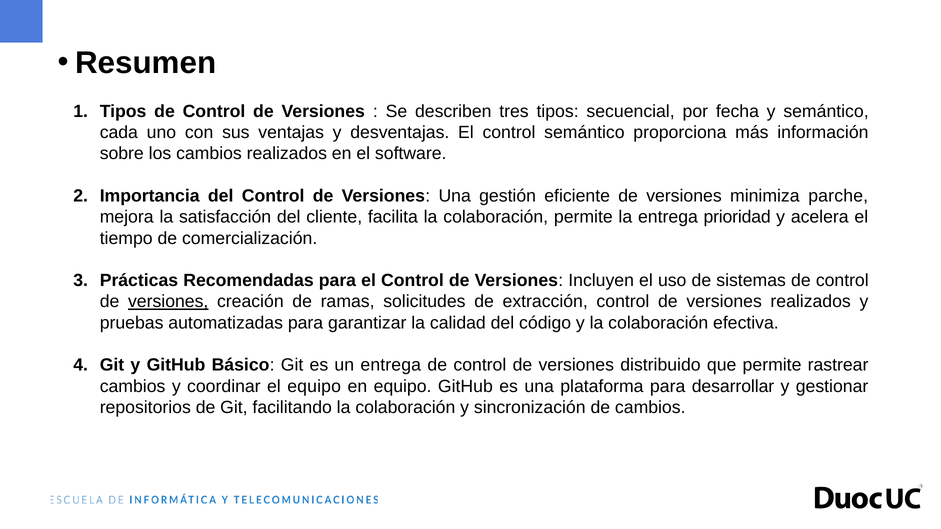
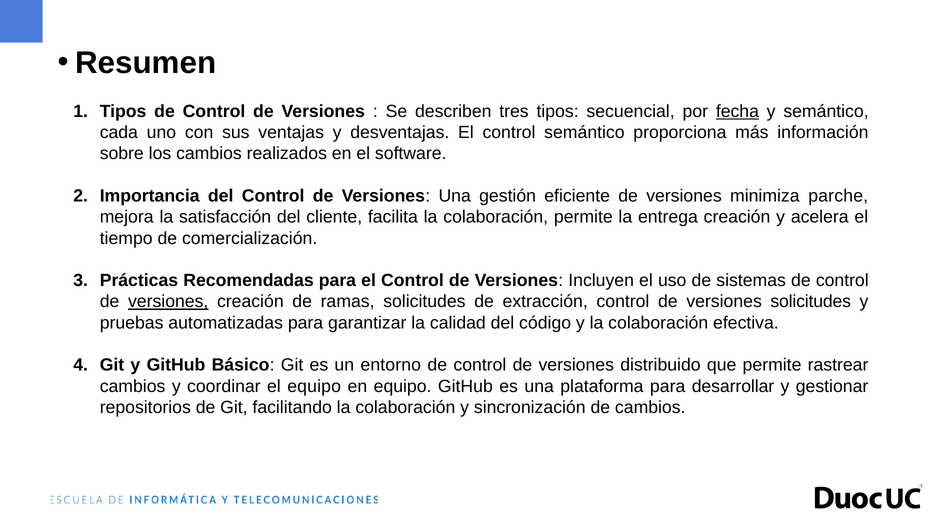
fecha underline: none -> present (737, 111)
entrega prioridad: prioridad -> creación (737, 217)
versiones realizados: realizados -> solicitudes (811, 302)
un entrega: entrega -> entorno (391, 365)
